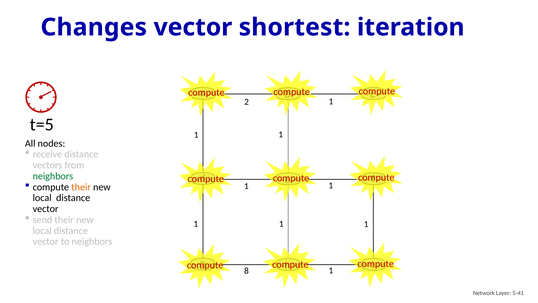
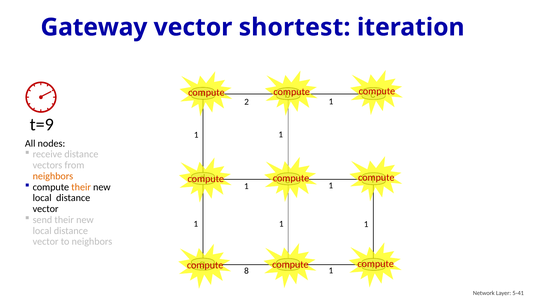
Changes: Changes -> Gateway (94, 27)
t=5: t=5 -> t=9 (42, 124)
neighbors colour: green -> orange (53, 176)
